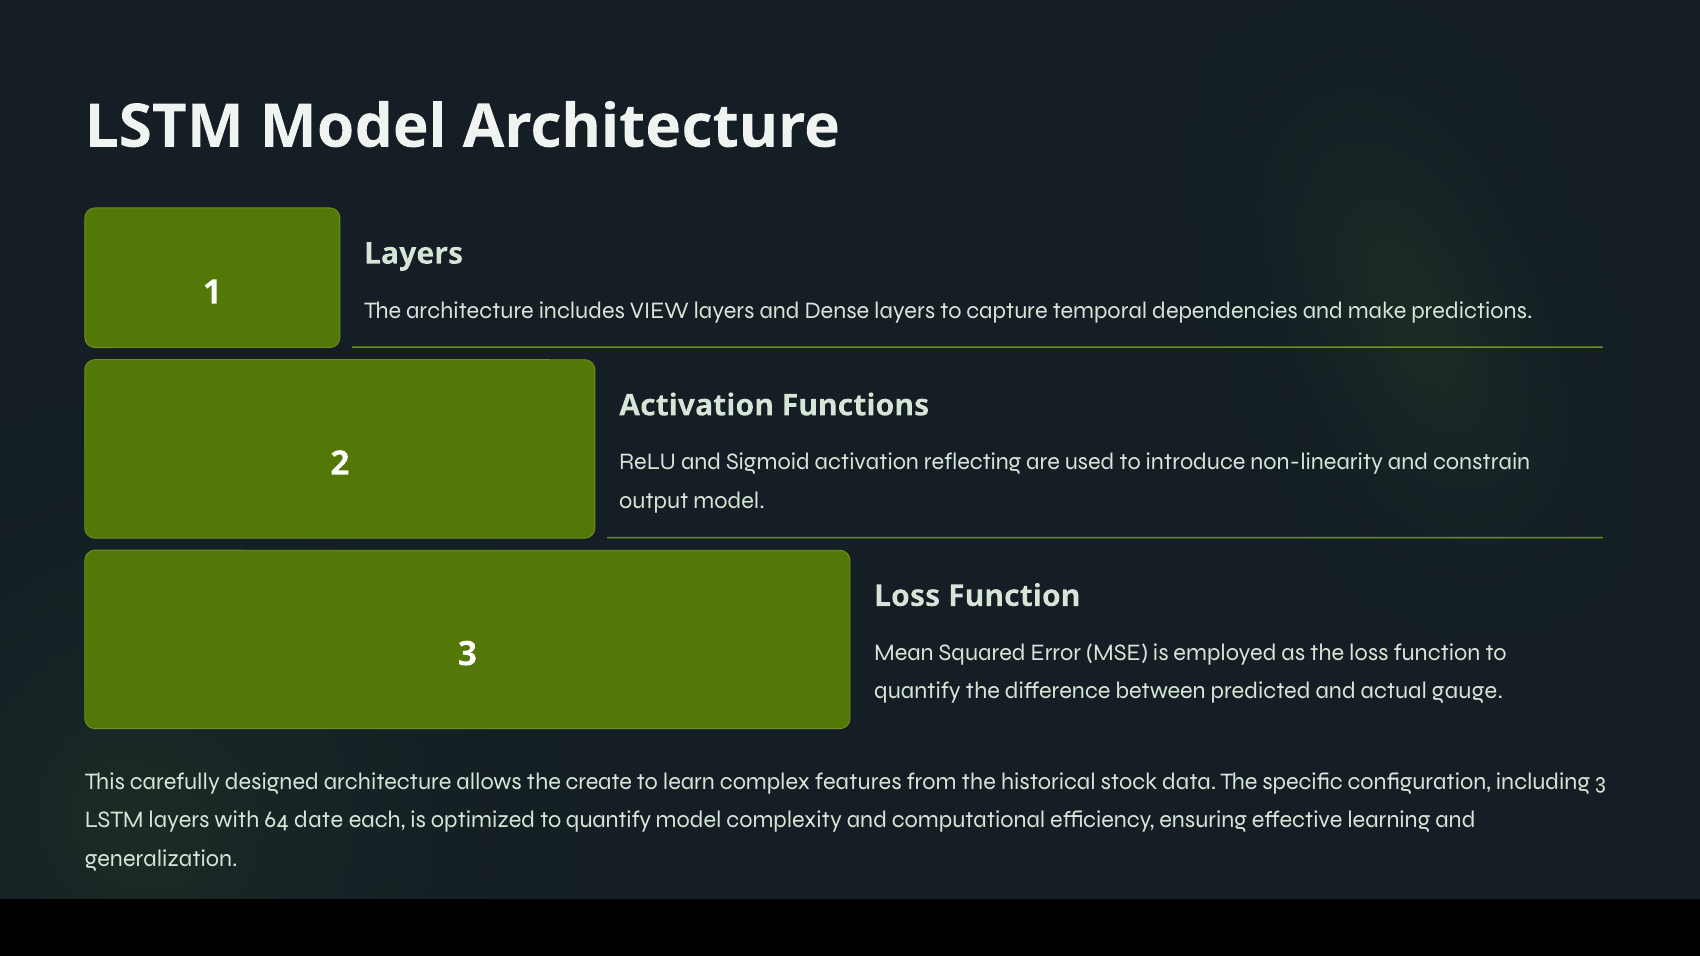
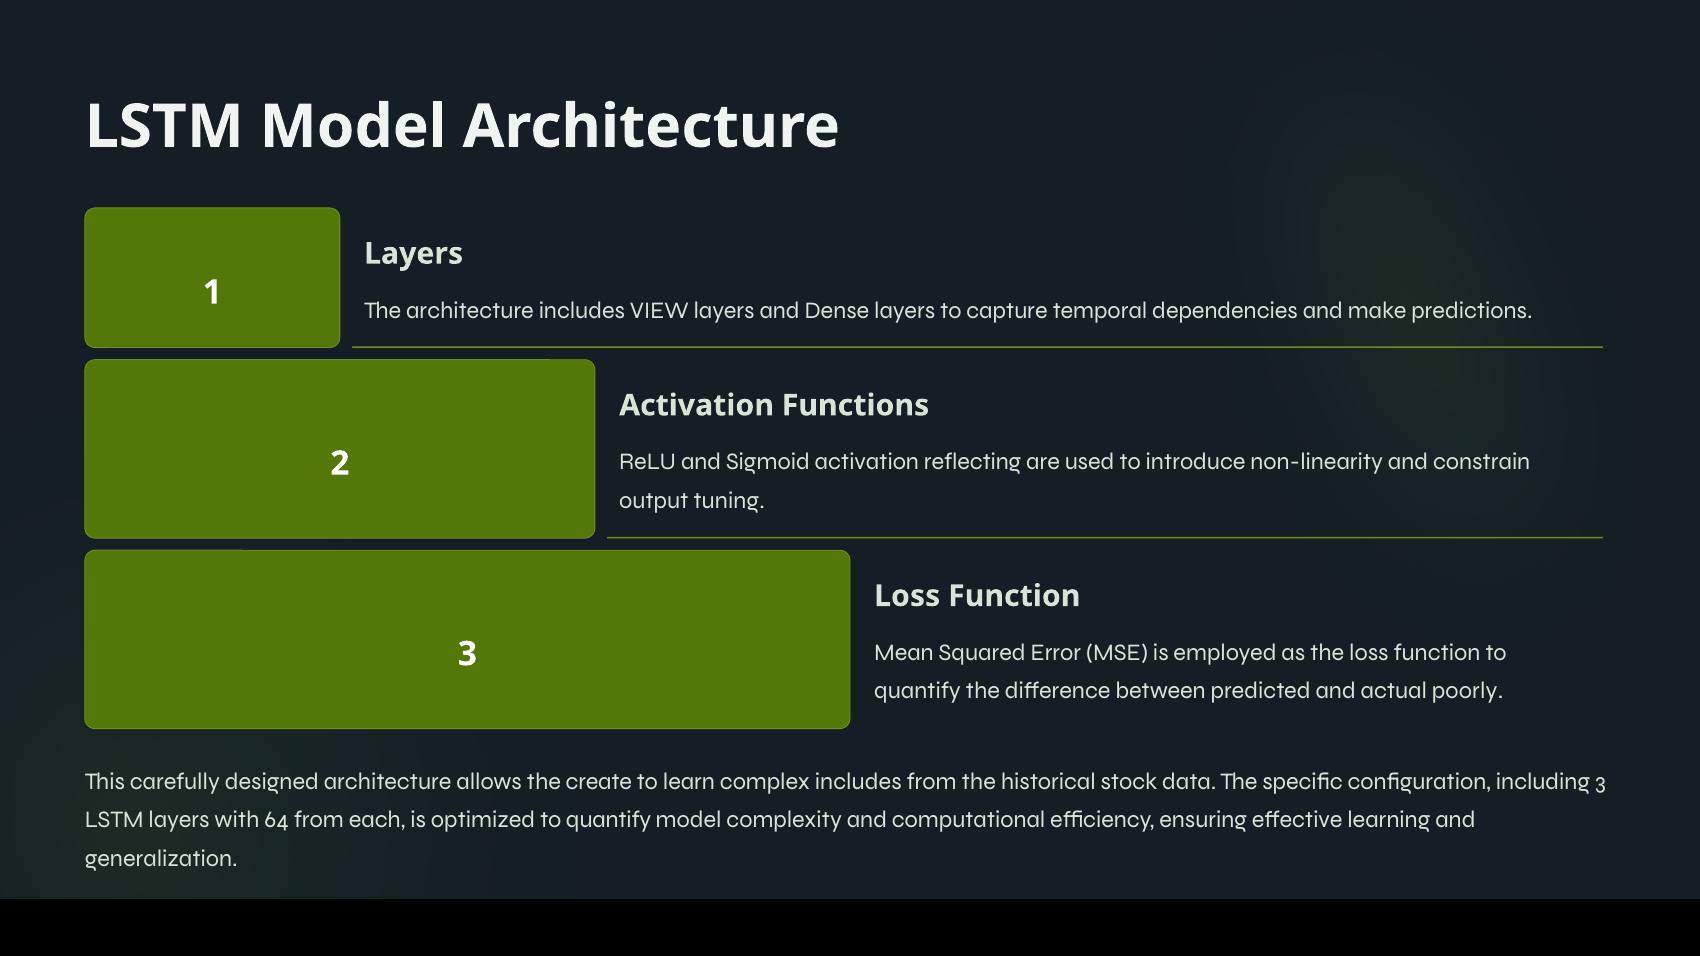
output model: model -> tuning (729, 501)
gauge: gauge -> poorly (1468, 691)
complex features: features -> includes (858, 782)
64 date: date -> from (319, 820)
